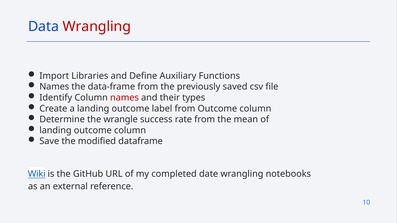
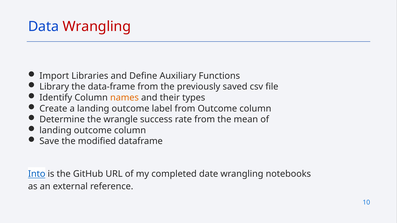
Names: Names -> Library (54, 87)
names colour: red -> orange (124, 98)
Wiki: Wiki -> Into (37, 174)
